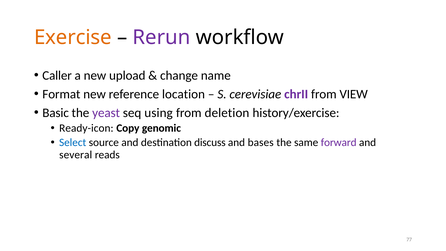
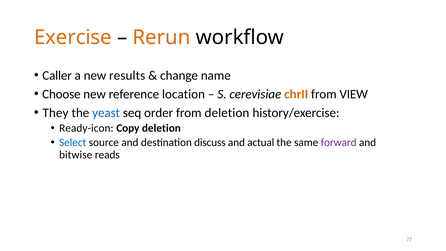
Rerun colour: purple -> orange (162, 37)
upload: upload -> results (127, 75)
Format: Format -> Choose (61, 94)
chrII colour: purple -> orange (296, 94)
Basic: Basic -> They (55, 113)
yeast colour: purple -> blue (106, 113)
using: using -> order (159, 113)
Copy genomic: genomic -> deletion (161, 128)
bases: bases -> actual (261, 143)
several: several -> bitwise (76, 155)
